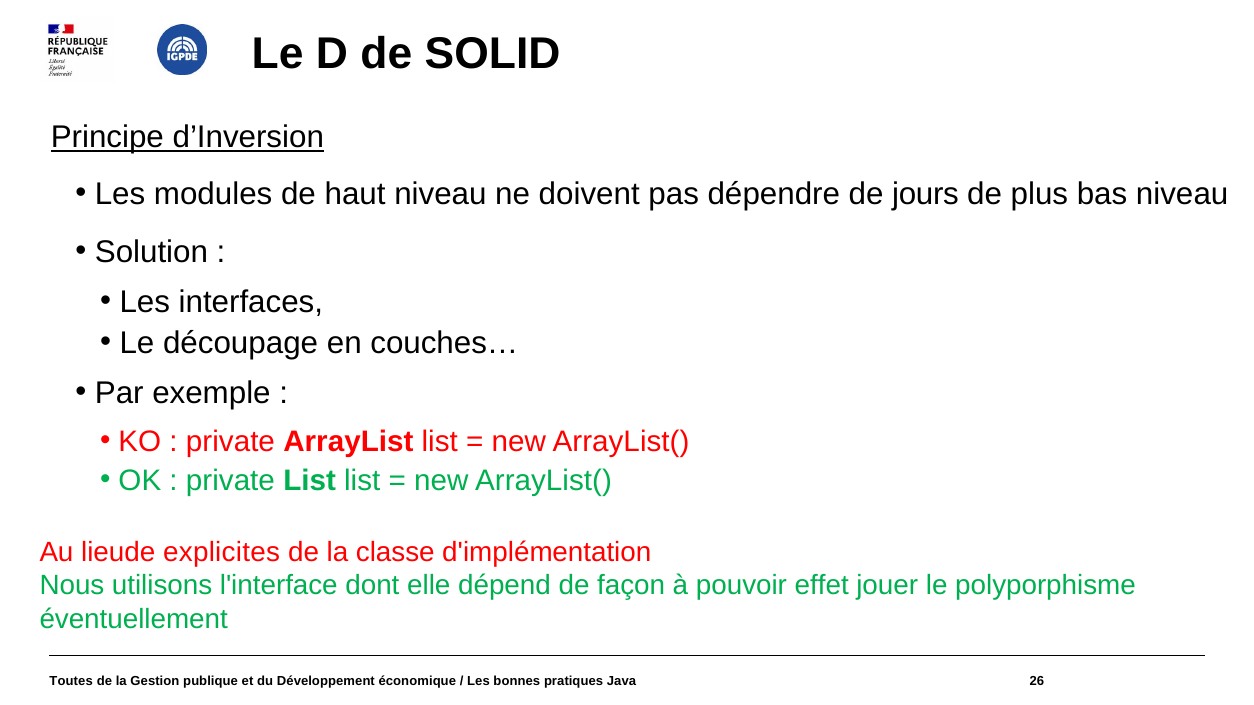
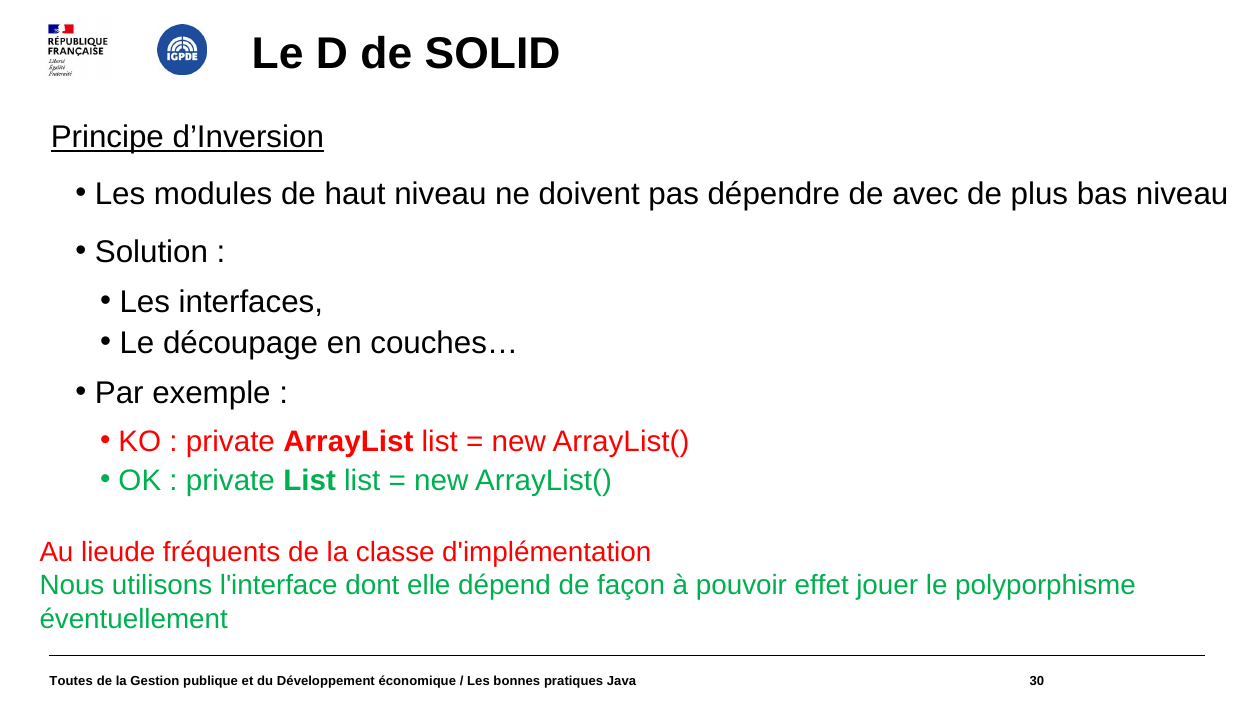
jours: jours -> avec (925, 194)
explicites: explicites -> fréquents (222, 552)
26: 26 -> 30 (1037, 682)
